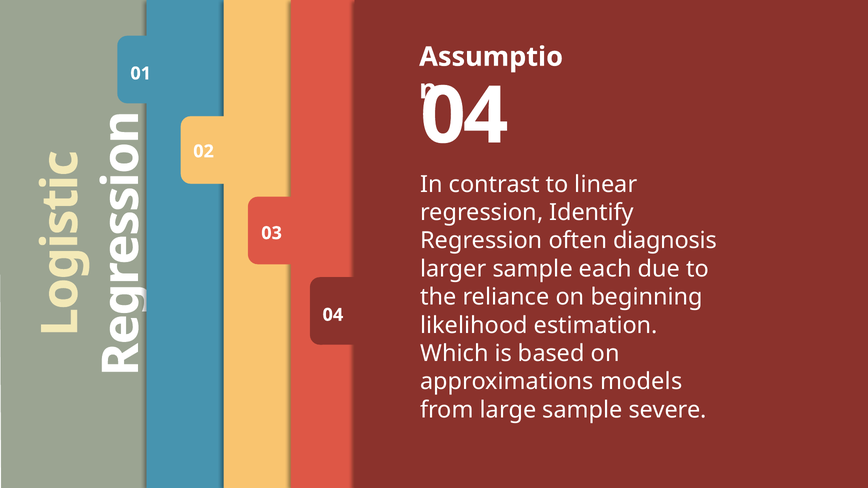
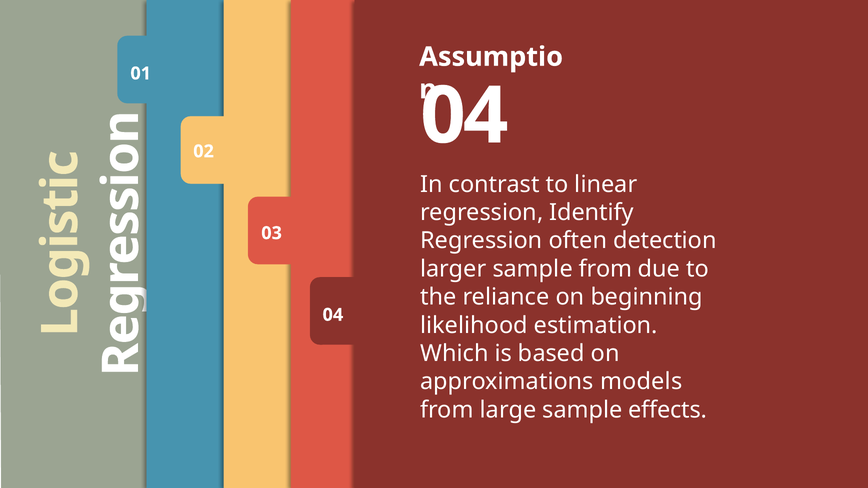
diagnosis: diagnosis -> detection (665, 241)
each: each -> from (605, 269)
severe: severe -> effects (668, 410)
